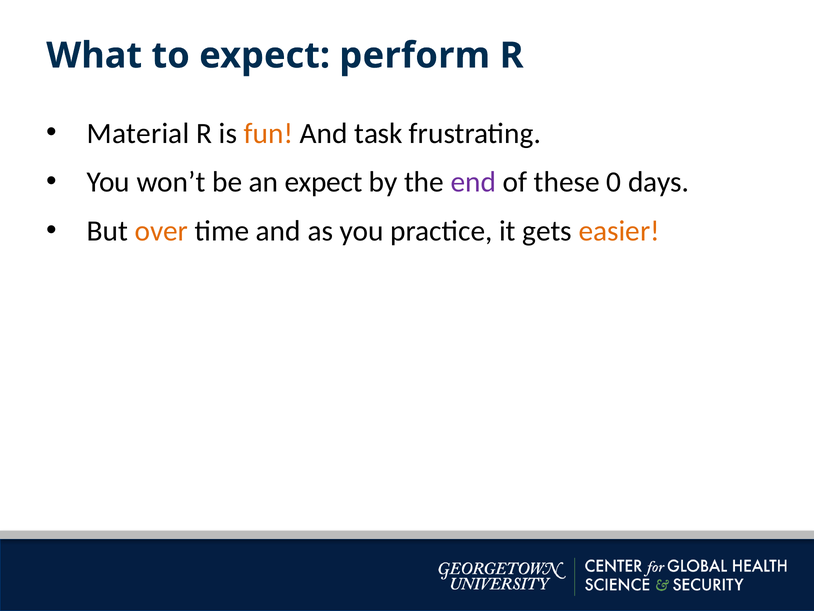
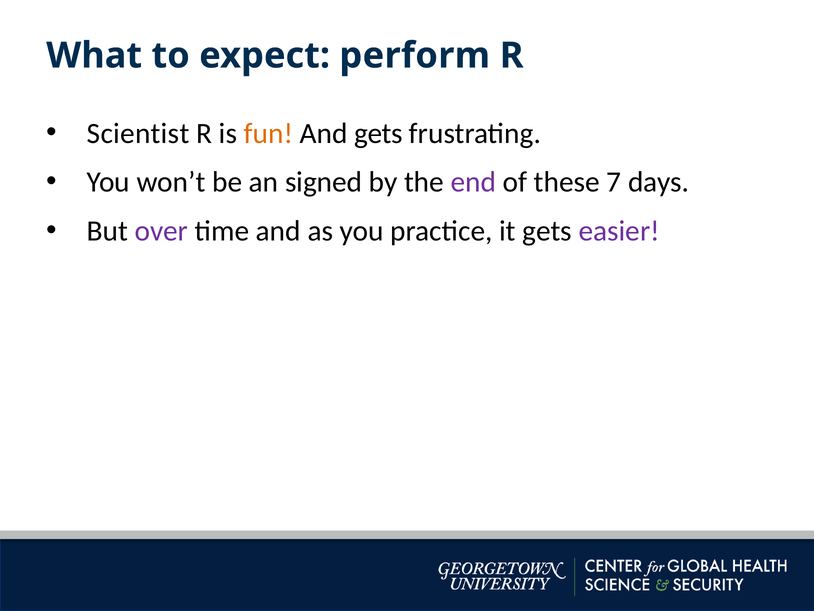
Material: Material -> Scientist (138, 133)
And task: task -> gets (378, 133)
an expect: expect -> signed (324, 182)
0: 0 -> 7 (614, 182)
over colour: orange -> purple (161, 231)
easier colour: orange -> purple (619, 231)
